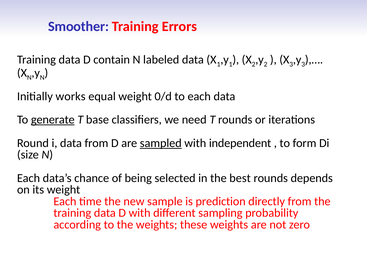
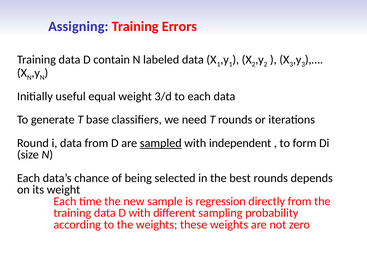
Smoother: Smoother -> Assigning (78, 26)
works: works -> useful (71, 96)
0/d: 0/d -> 3/d (163, 96)
generate underline: present -> none (53, 120)
prediction: prediction -> regression (221, 201)
